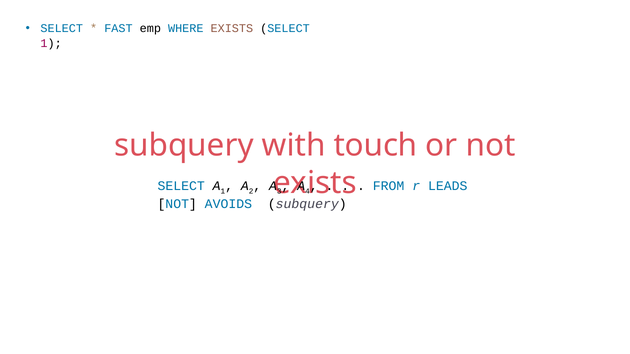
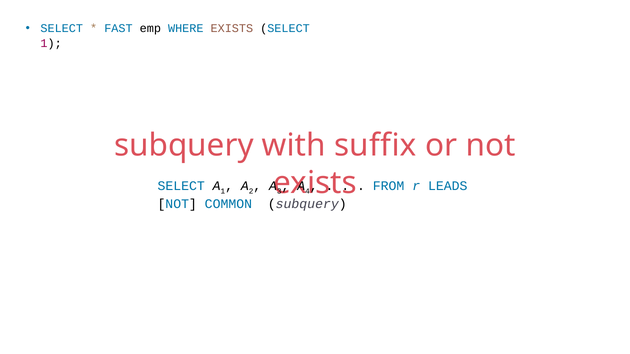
touch: touch -> suffix (375, 145)
AVOIDS: AVOIDS -> COMMON (228, 204)
